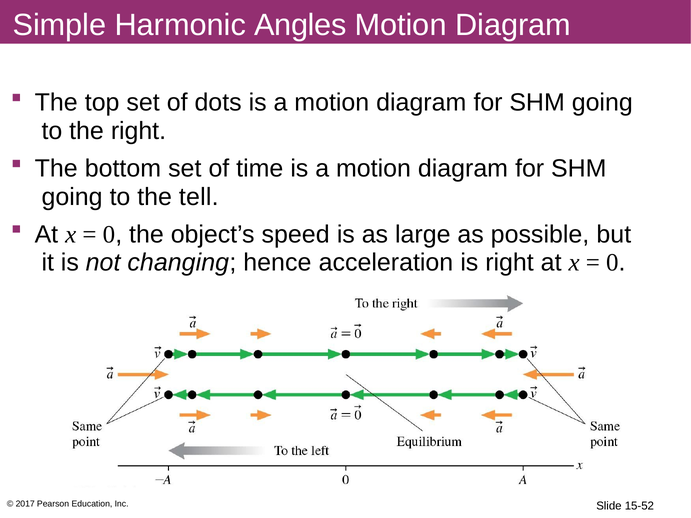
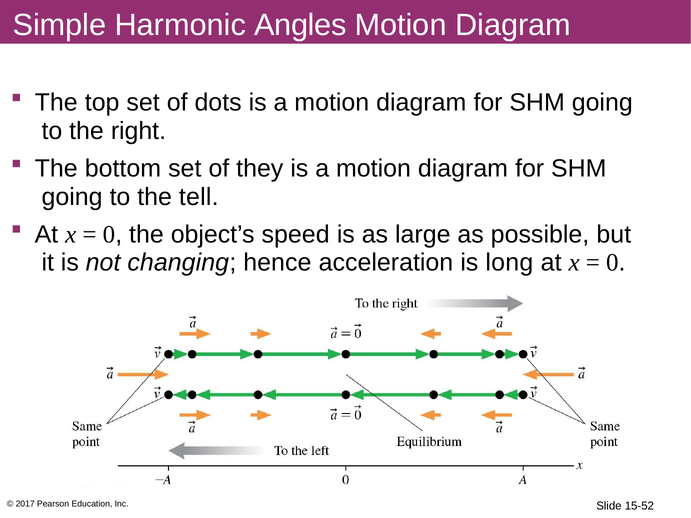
time: time -> they (260, 169)
is right: right -> long (509, 263)
